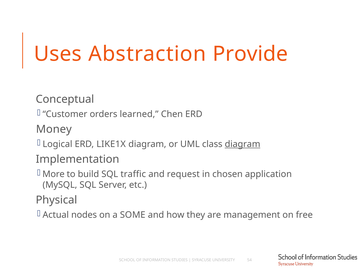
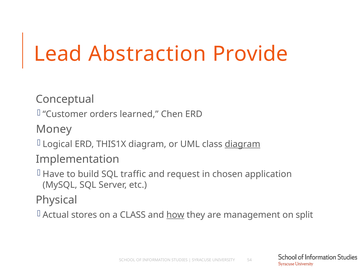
Uses: Uses -> Lead (58, 54)
LIKE1X: LIKE1X -> THIS1X (111, 144)
More: More -> Have (53, 175)
nodes: nodes -> stores (84, 215)
a SOME: SOME -> CLASS (133, 215)
how underline: none -> present (175, 215)
free: free -> split (304, 215)
